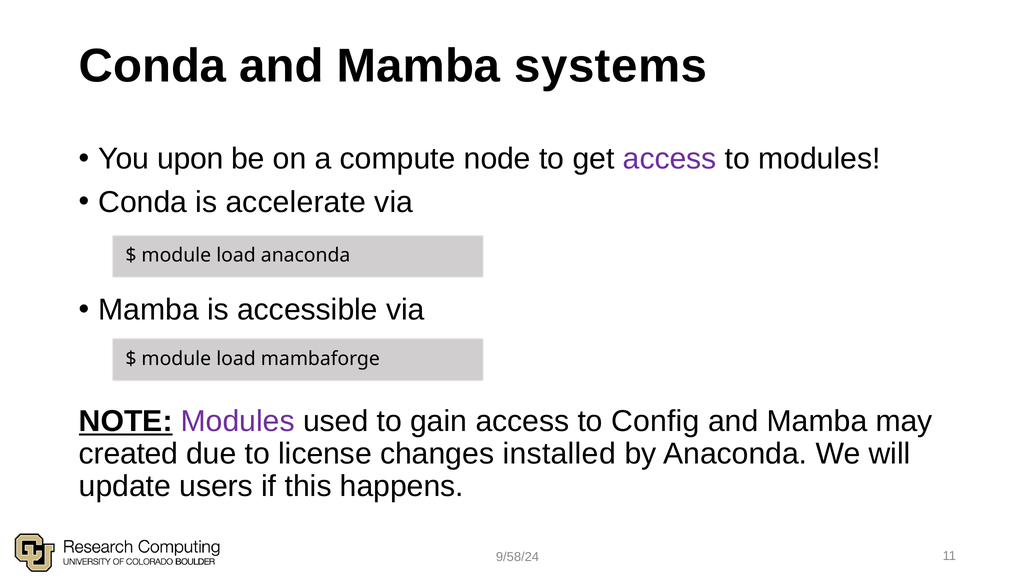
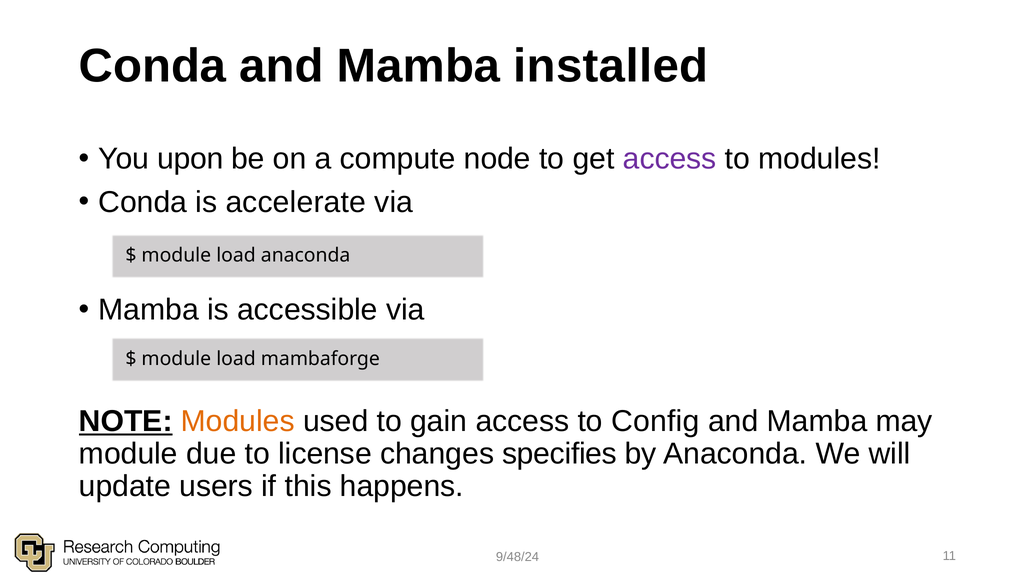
systems: systems -> installed (611, 66)
Modules colour: purple -> orange (238, 421)
created: created -> module (128, 454)
installed: installed -> specifies (560, 454)
9/58/24: 9/58/24 -> 9/48/24 (517, 557)
